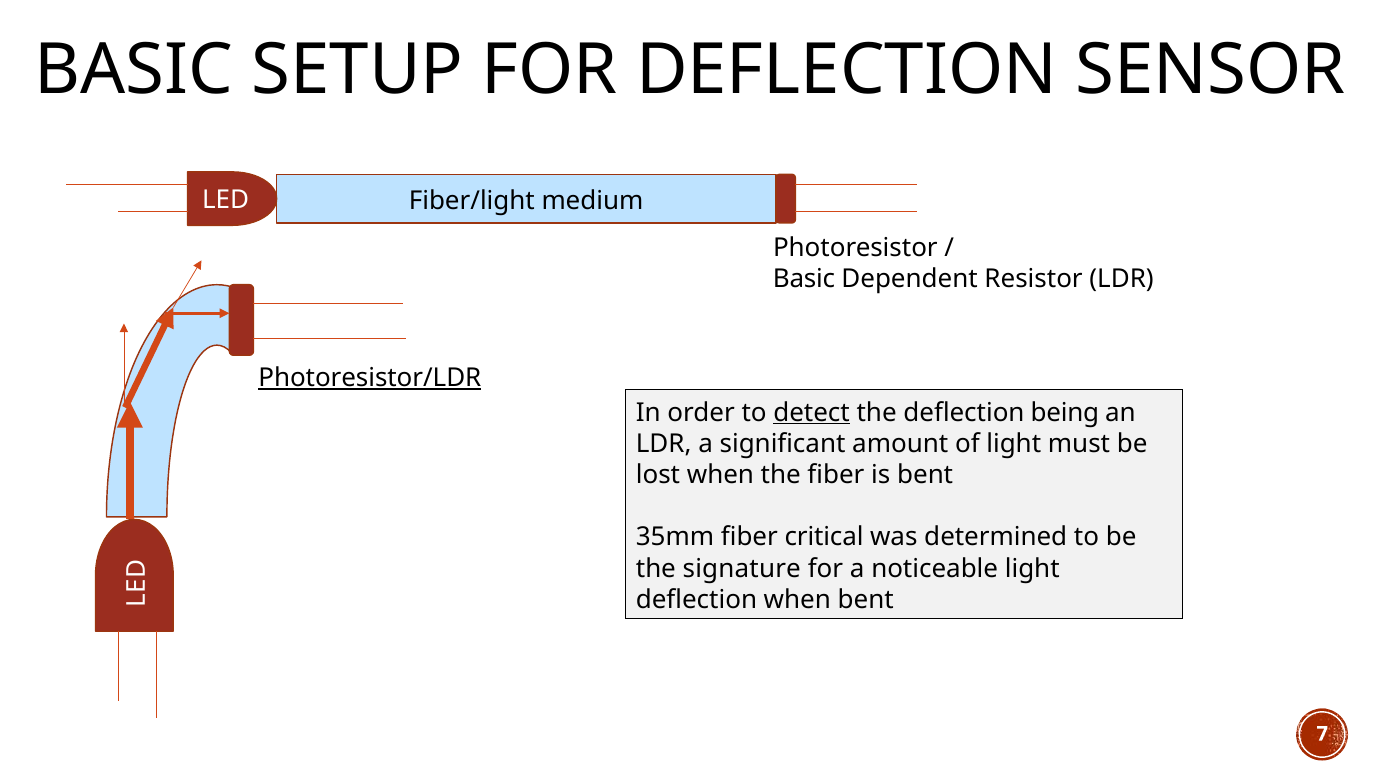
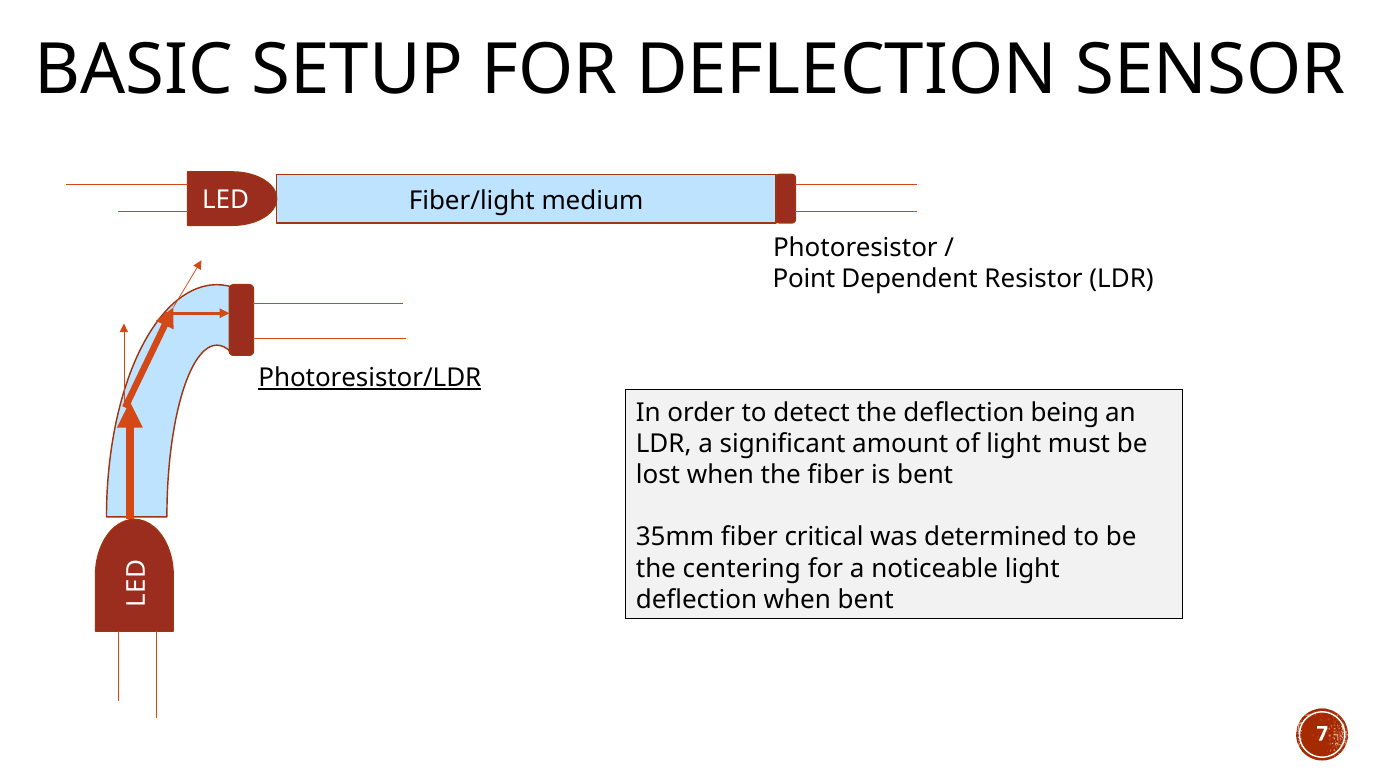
Basic: Basic -> Point (804, 279)
detect underline: present -> none (812, 412)
signature: signature -> centering (742, 568)
